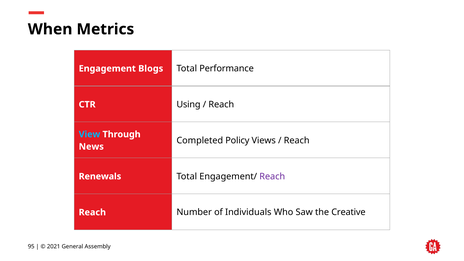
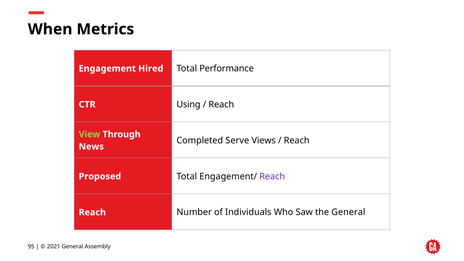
Blogs: Blogs -> Hired (151, 69)
View colour: light blue -> light green (89, 134)
Policy: Policy -> Serve (237, 140)
Renewals: Renewals -> Proposed (100, 176)
the Creative: Creative -> General (348, 212)
